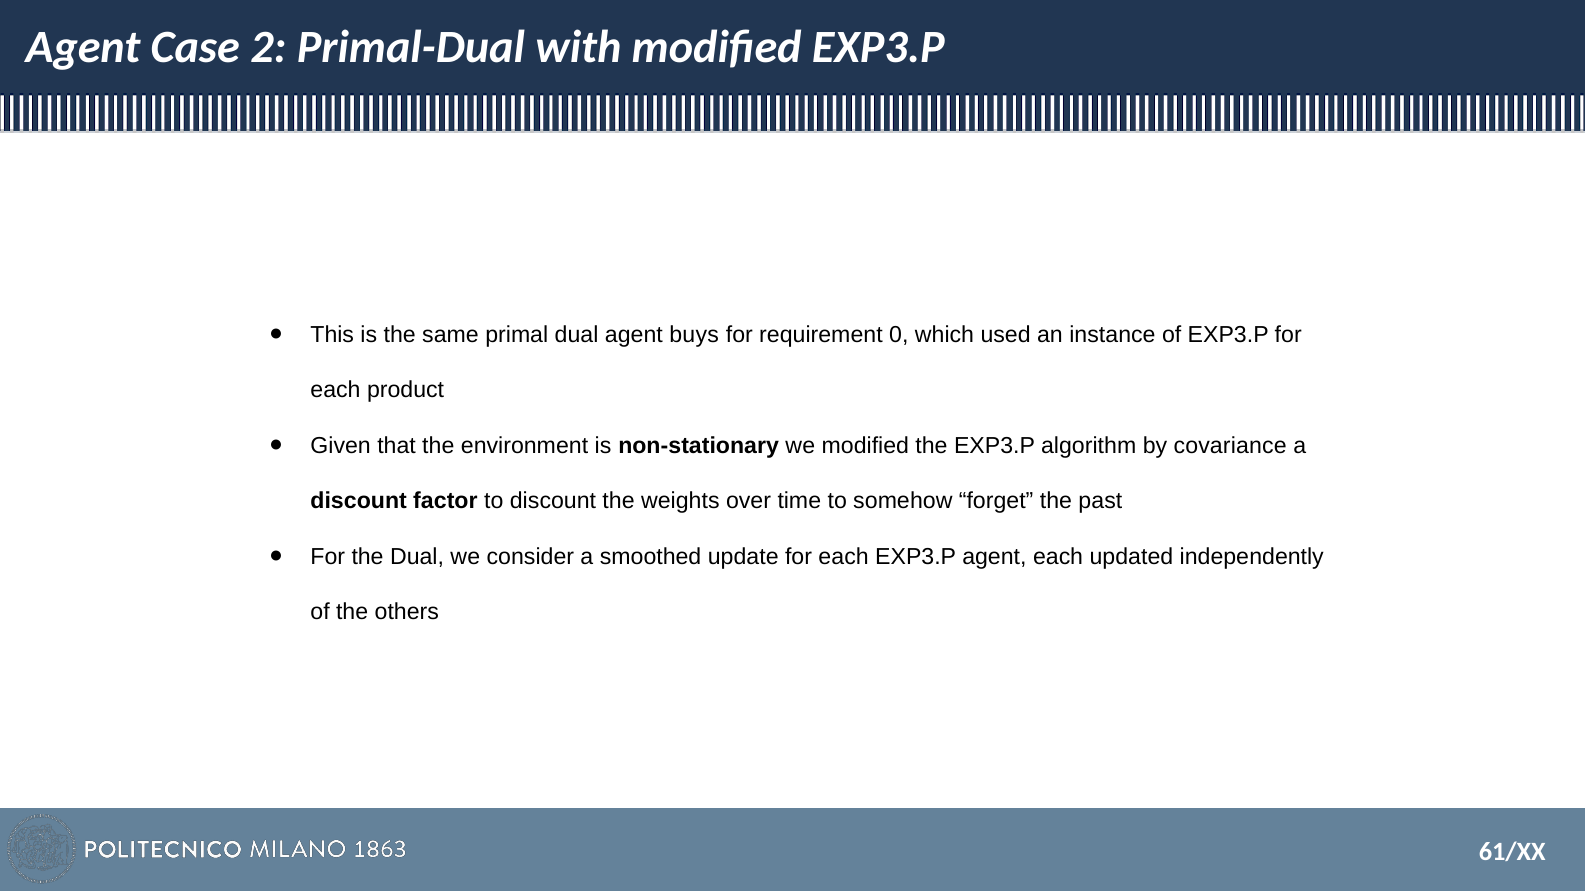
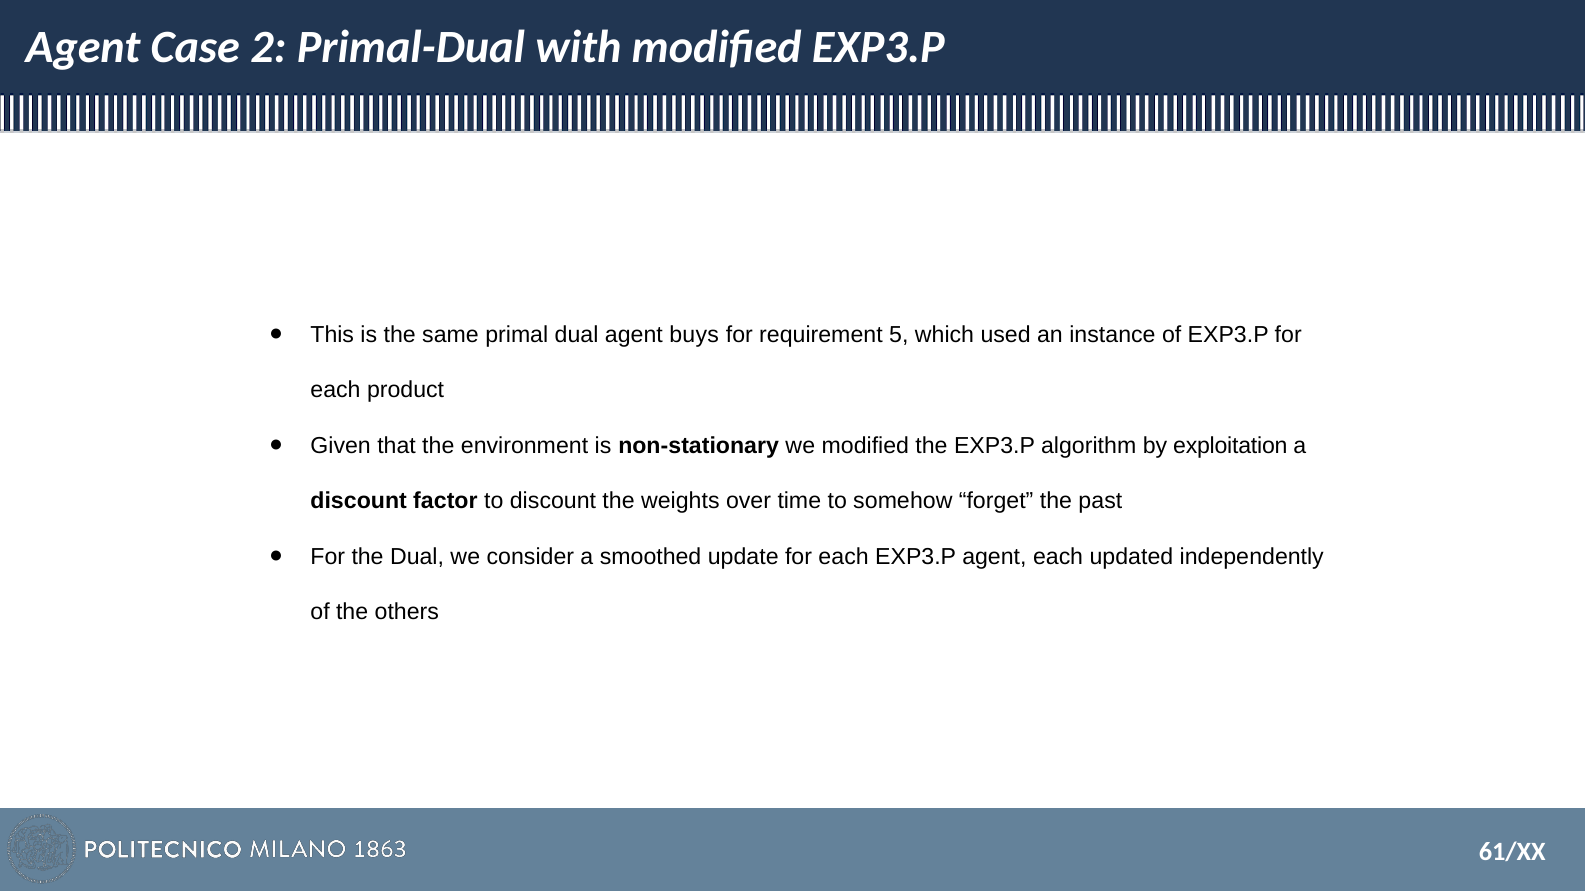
0: 0 -> 5 (899, 335)
covariance: covariance -> exploitation (1230, 446)
